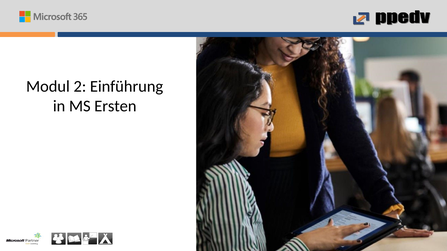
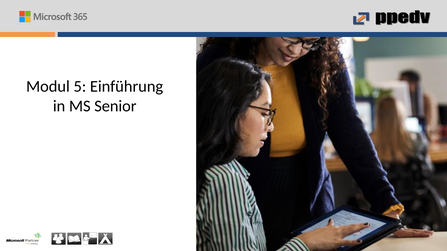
2: 2 -> 5 (80, 87)
Ersten: Ersten -> Senior (115, 106)
